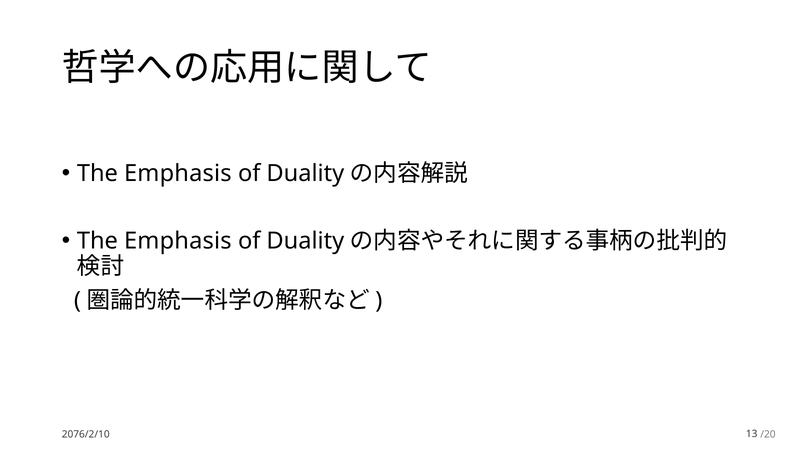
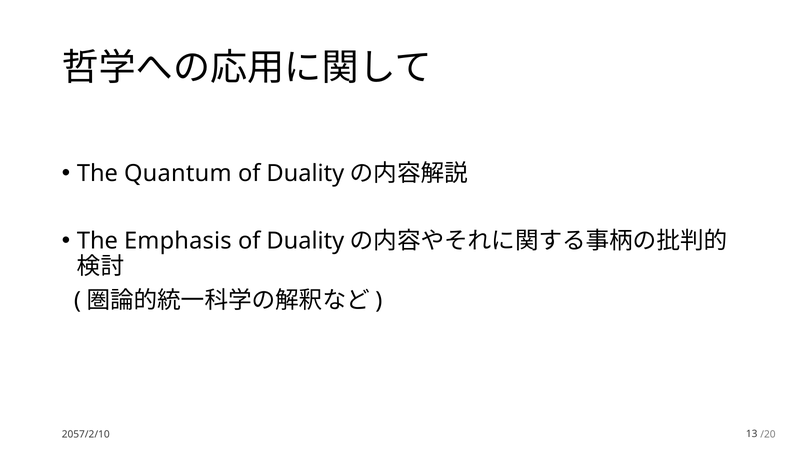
Emphasis: Emphasis -> Quantum (178, 174)
2076/2/10: 2076/2/10 -> 2057/2/10 (86, 435)
